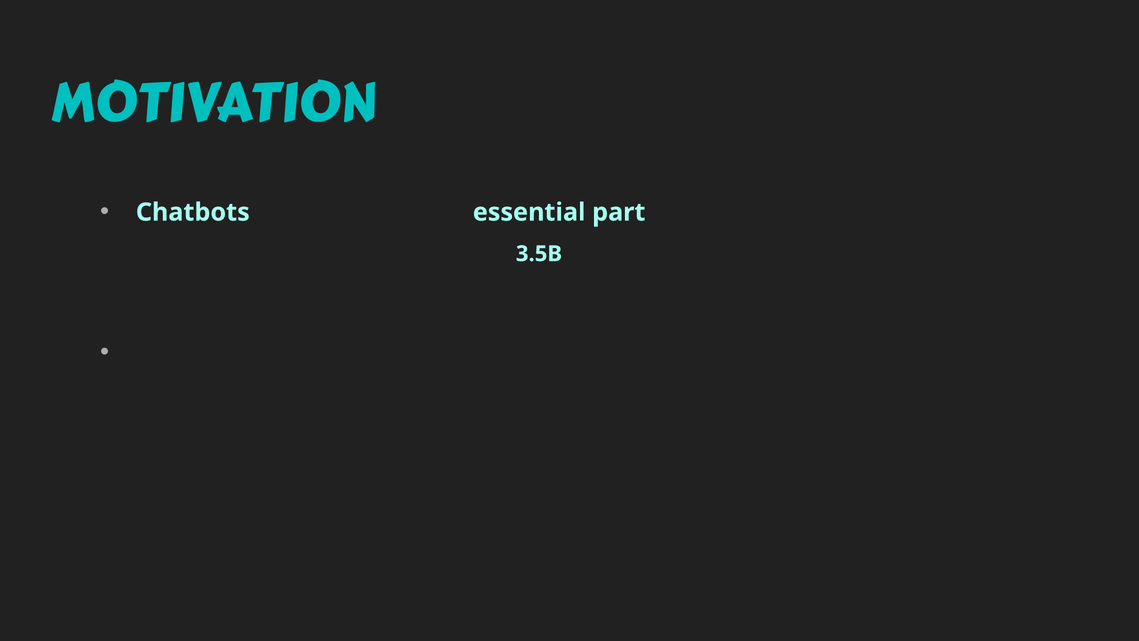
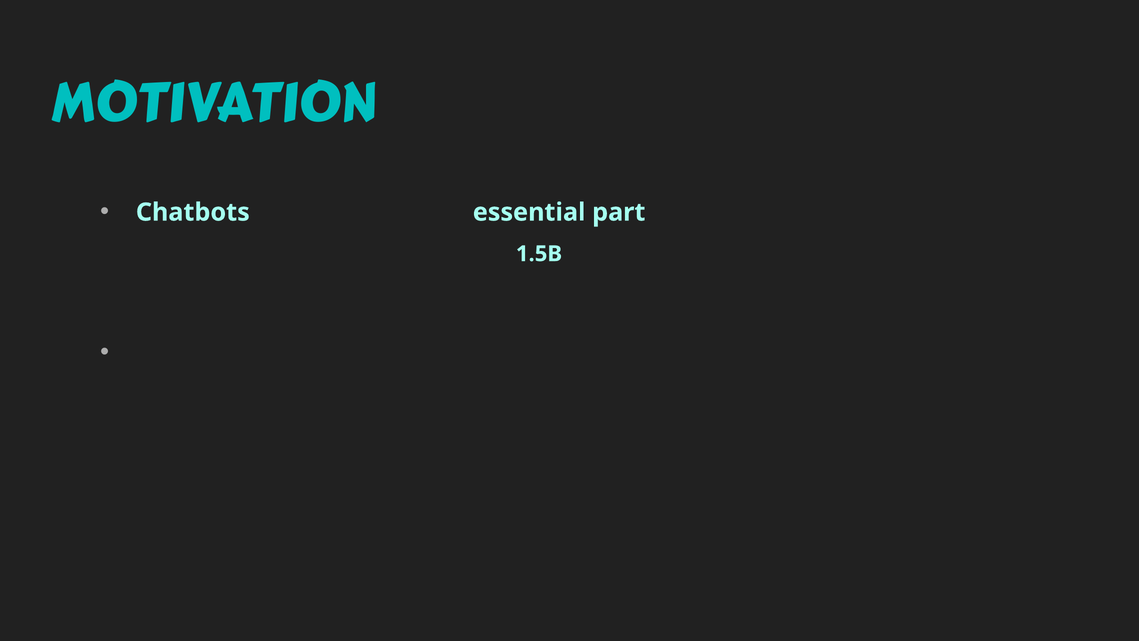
3.5B: 3.5B -> 1.5B (539, 254)
